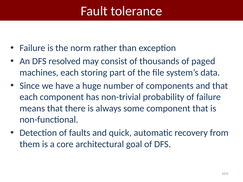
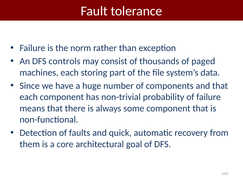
resolved: resolved -> controls (64, 61)
